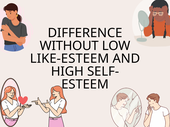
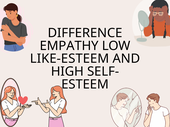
WITHOUT: WITHOUT -> EMPATHY (69, 46)
